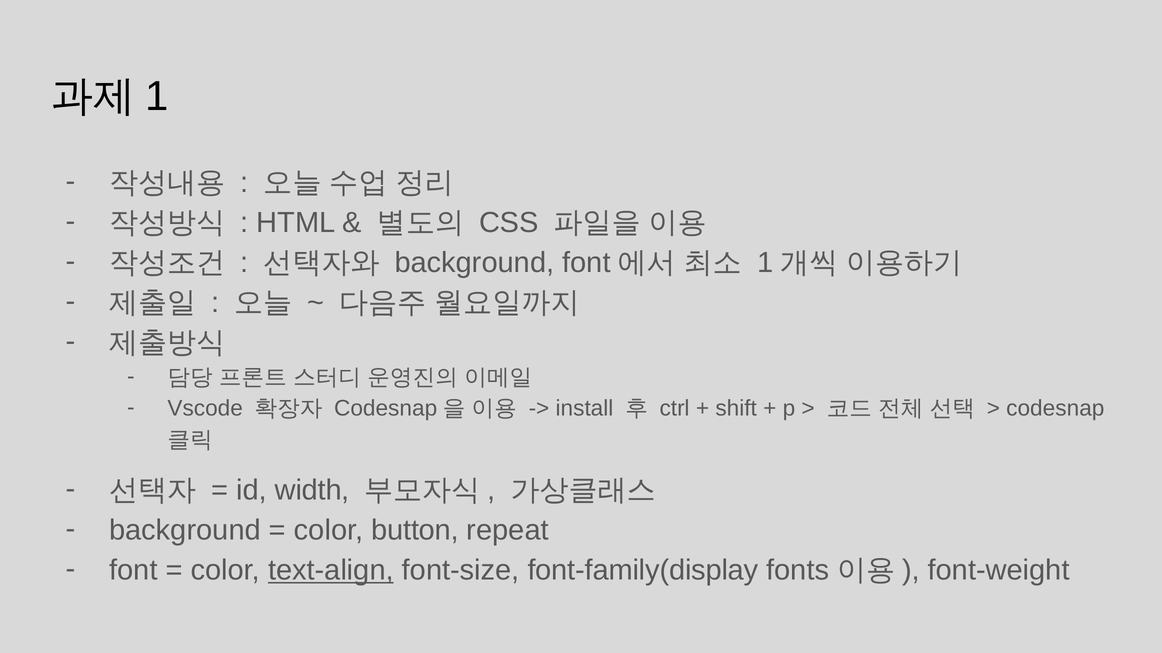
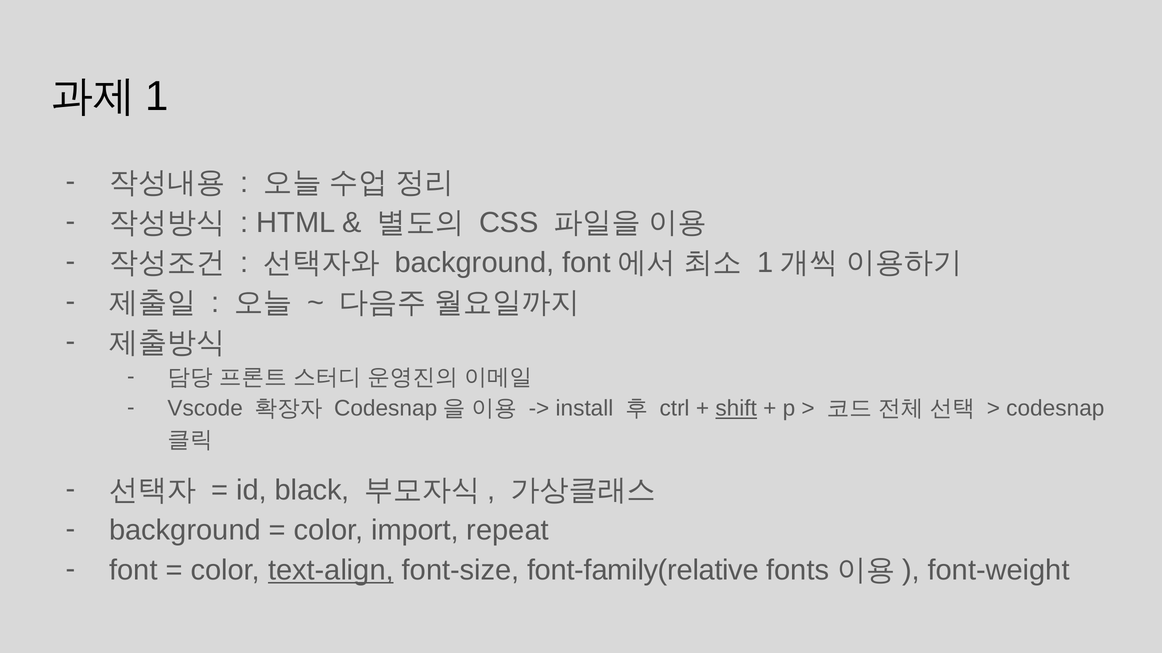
shift underline: none -> present (736, 409)
width: width -> black (312, 491)
button: button -> import (415, 531)
font-family(display: font-family(display -> font-family(relative (643, 571)
